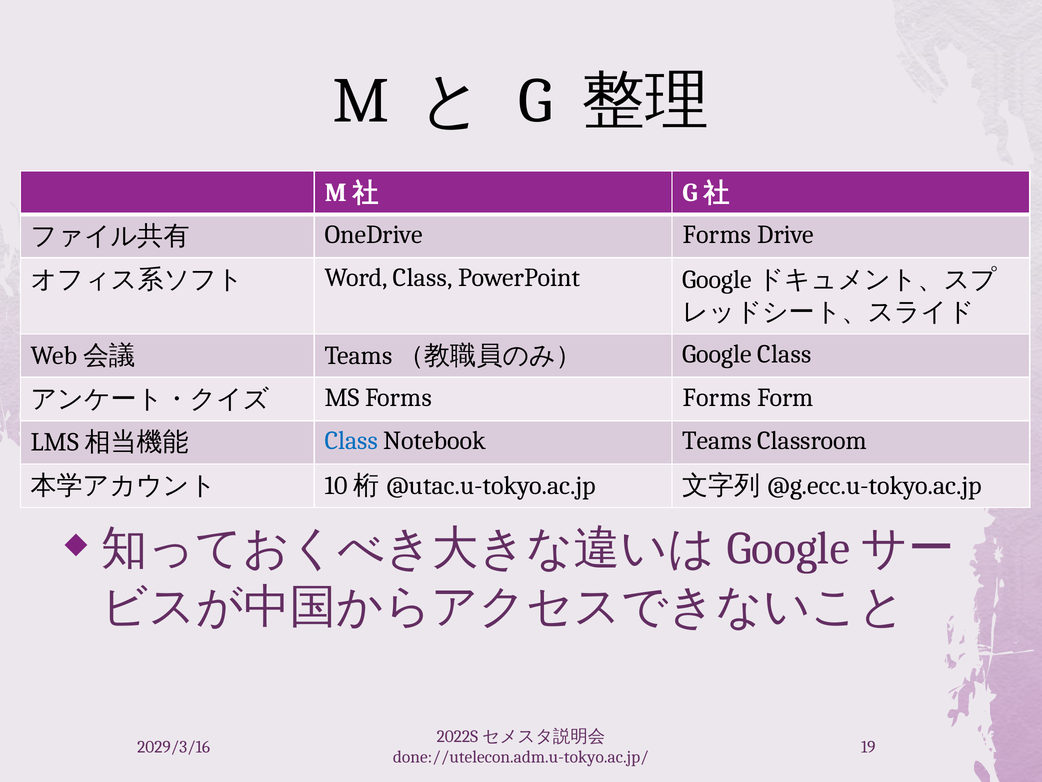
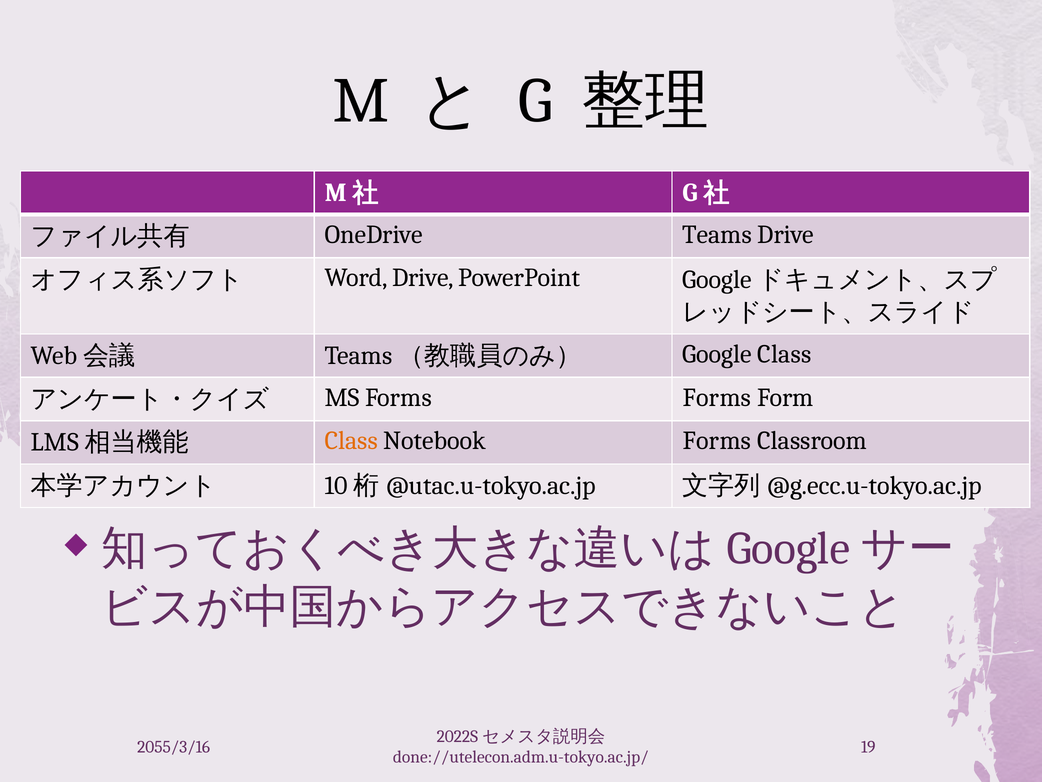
OneDrive Forms: Forms -> Teams (717, 234)
Word Class: Class -> Drive (423, 278)
Class colour: blue -> orange (351, 440)
Notebook Teams: Teams -> Forms (717, 440)
2029/3/16: 2029/3/16 -> 2055/3/16 (174, 746)
